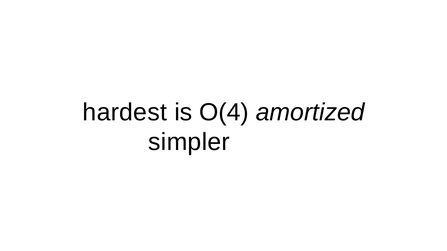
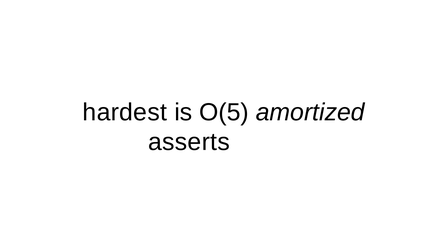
O(4: O(4 -> O(5 (224, 113)
simpler: simpler -> asserts (189, 142)
